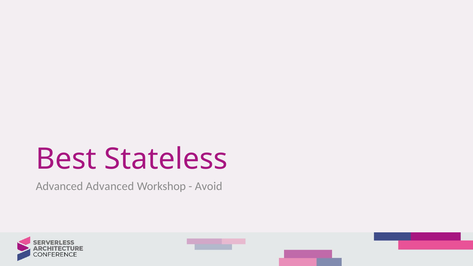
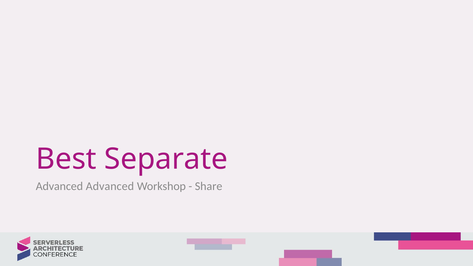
Stateless: Stateless -> Separate (166, 159)
Avoid: Avoid -> Share (209, 186)
